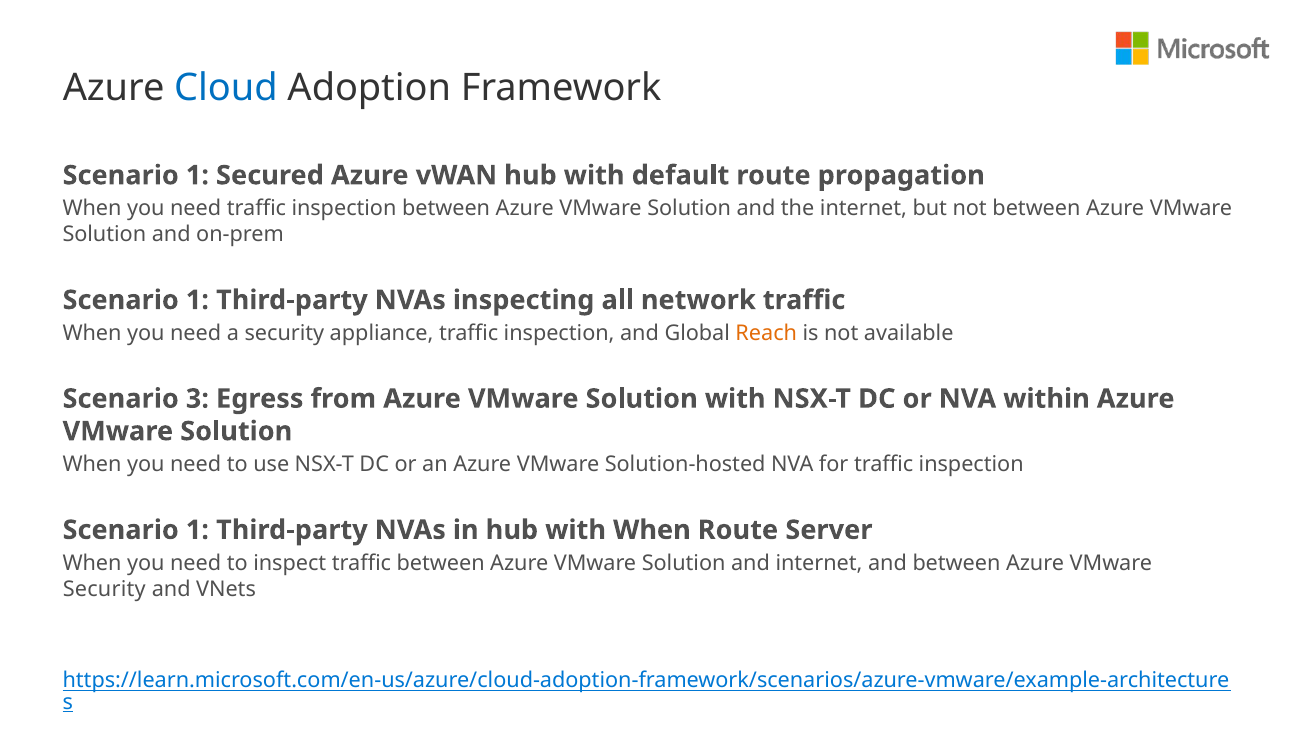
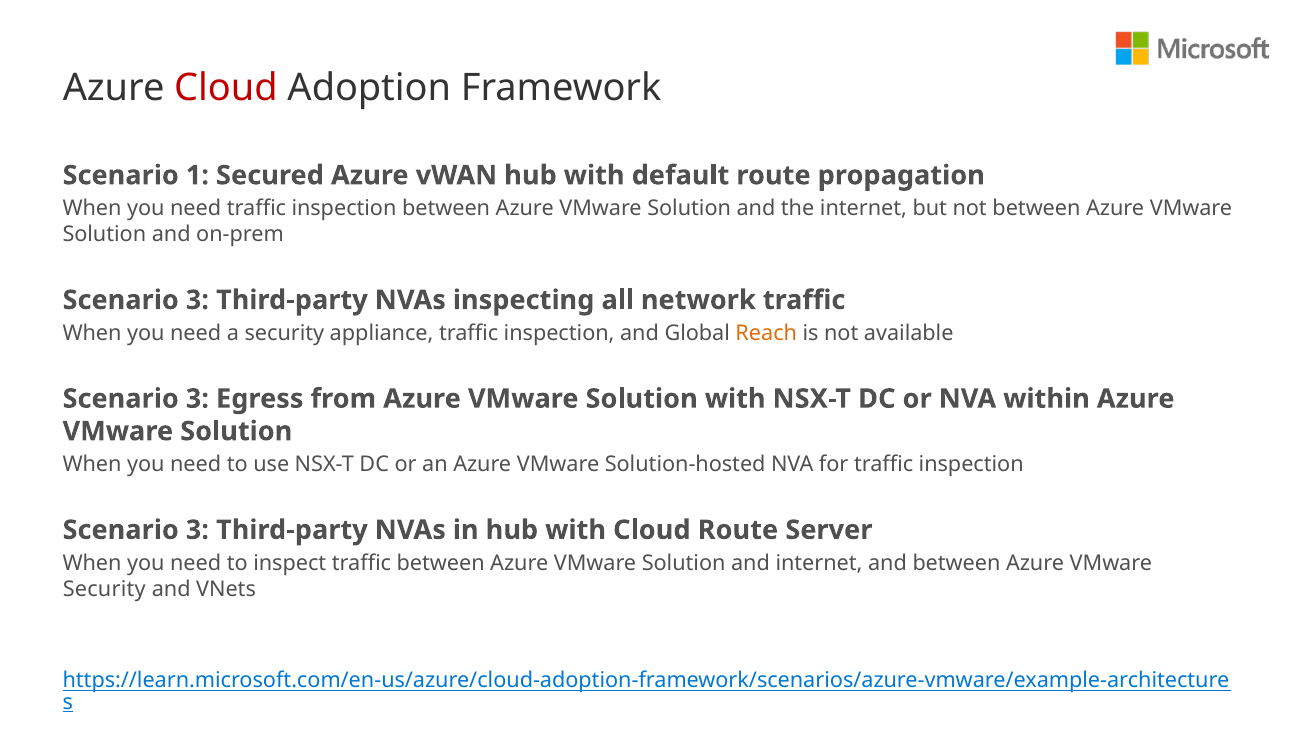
Cloud colour: blue -> red (226, 88)
1: 1 -> 3 (197, 300)
1: 1 -> 3 (197, 530)
with When: When -> Cloud (652, 530)
